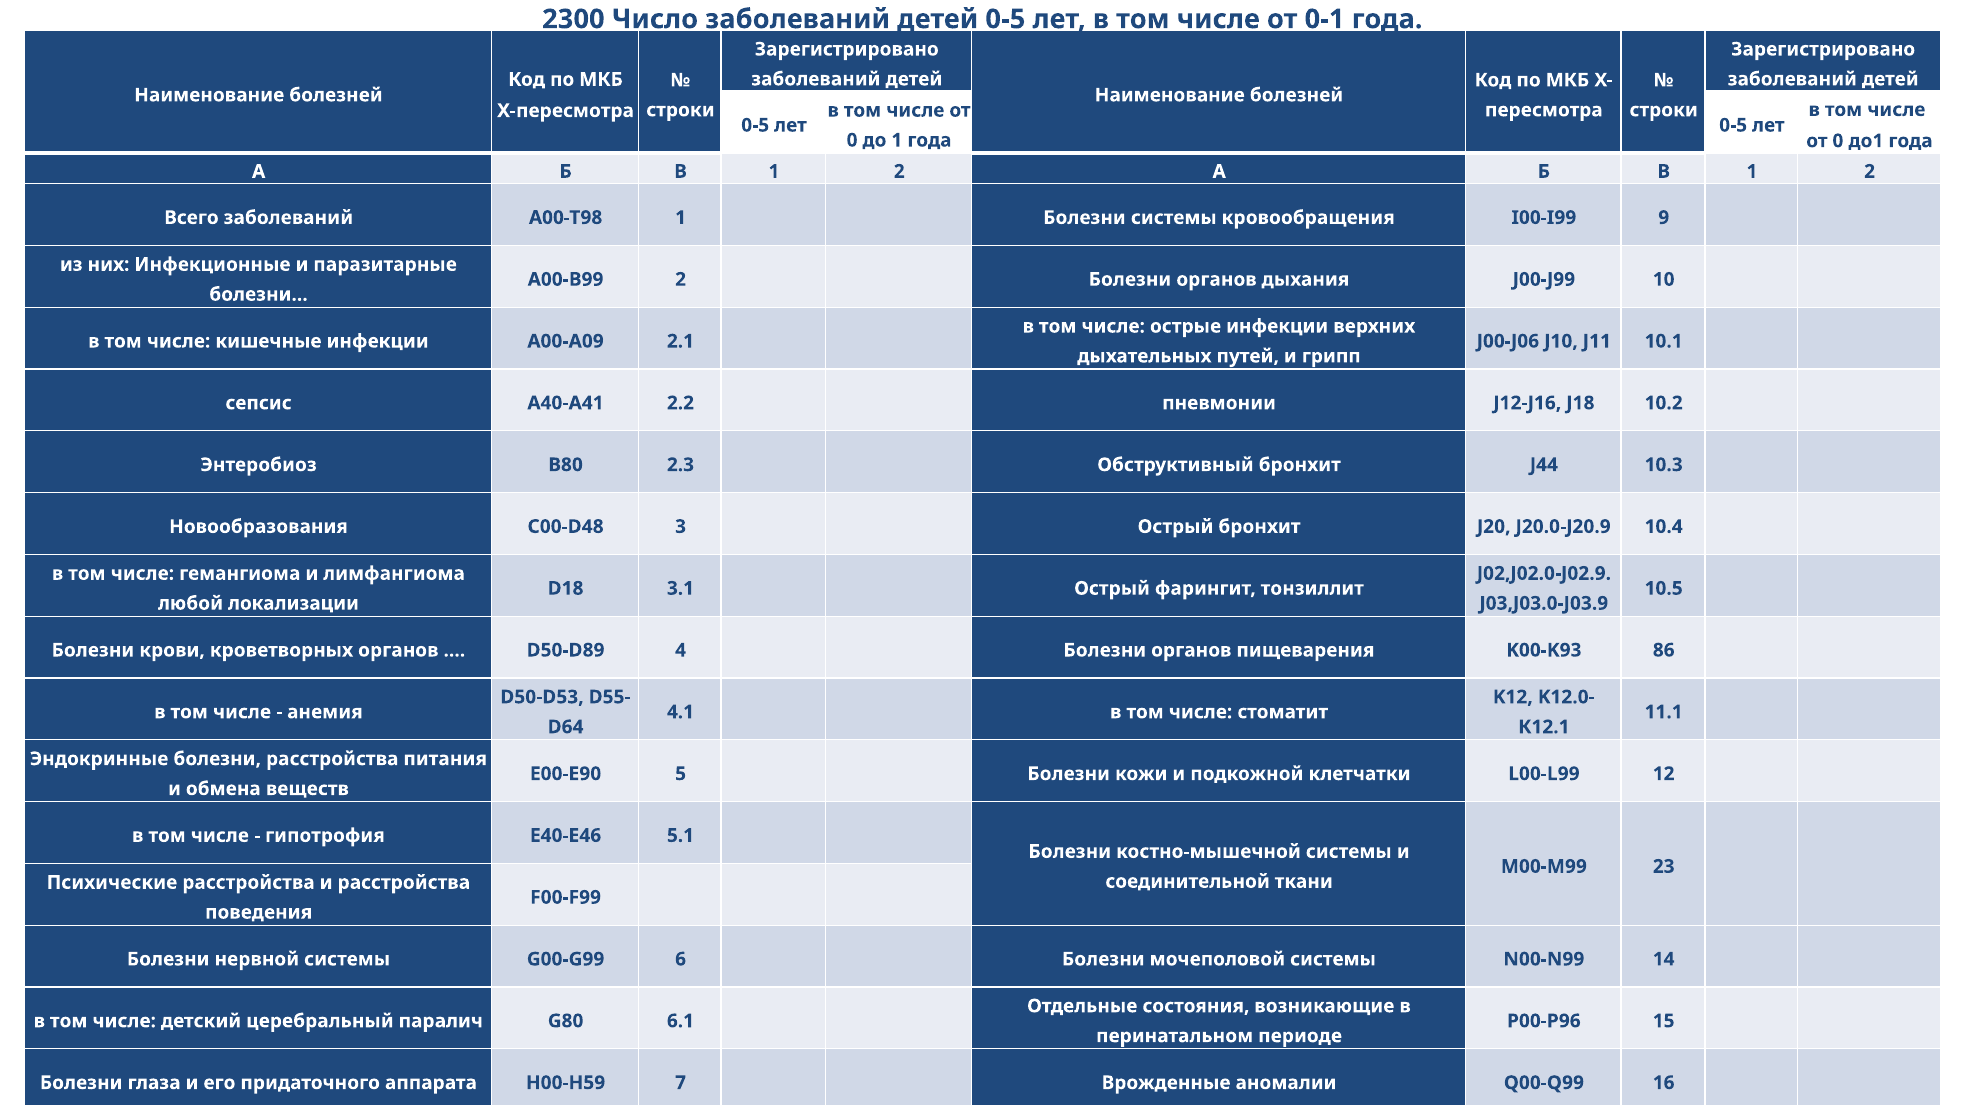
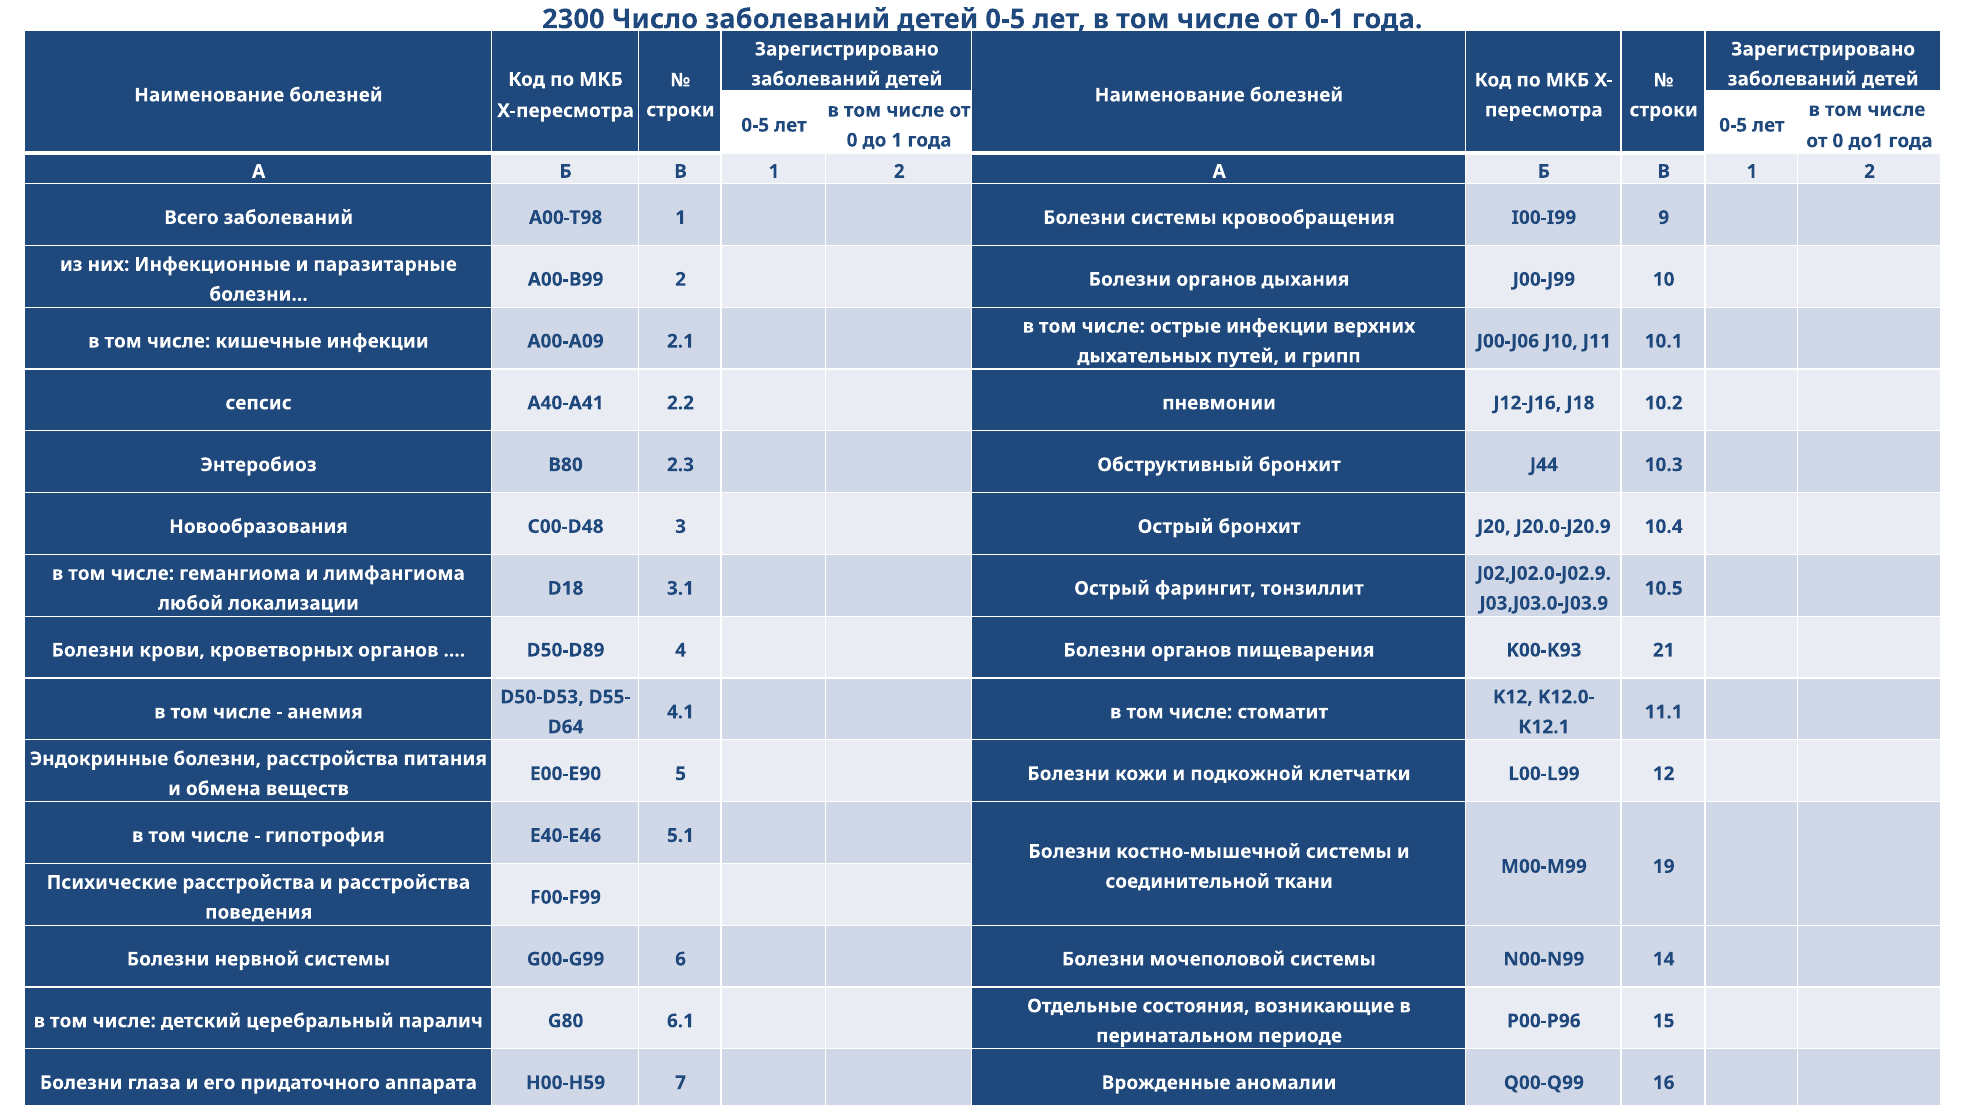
86: 86 -> 21 (1664, 650)
23: 23 -> 19 (1664, 867)
